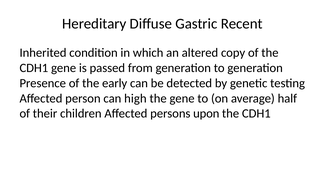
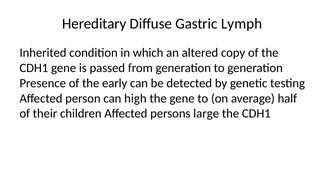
Recent: Recent -> Lymph (242, 24)
upon: upon -> large (206, 113)
